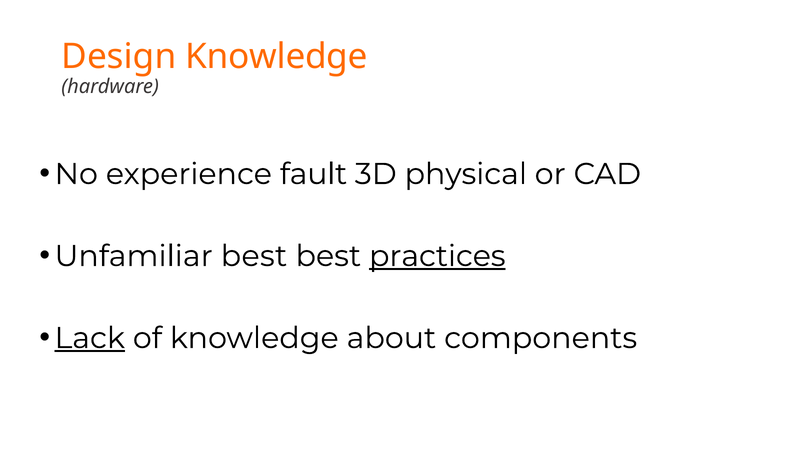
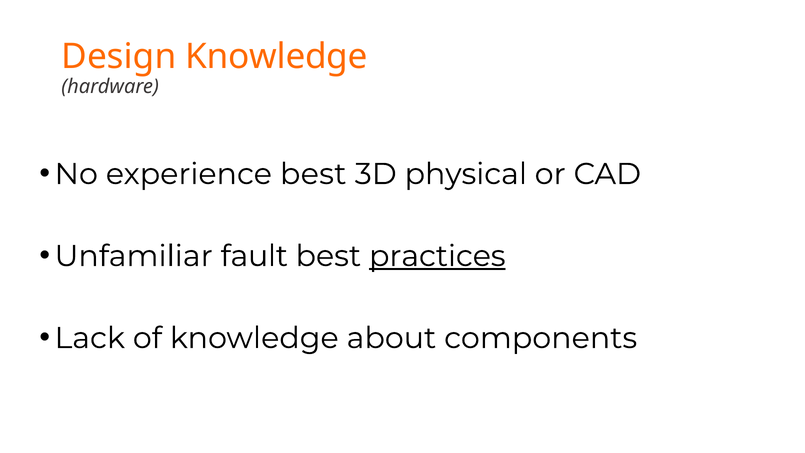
experience fault: fault -> best (313, 174)
Unfamiliar best: best -> fault (254, 256)
Lack underline: present -> none (90, 338)
